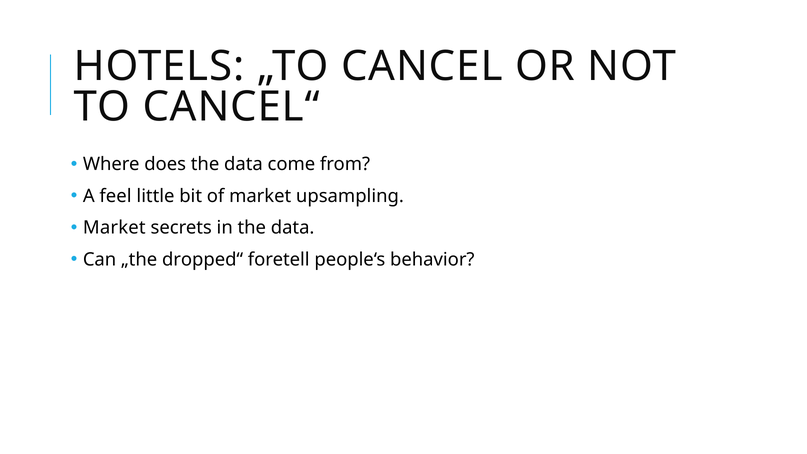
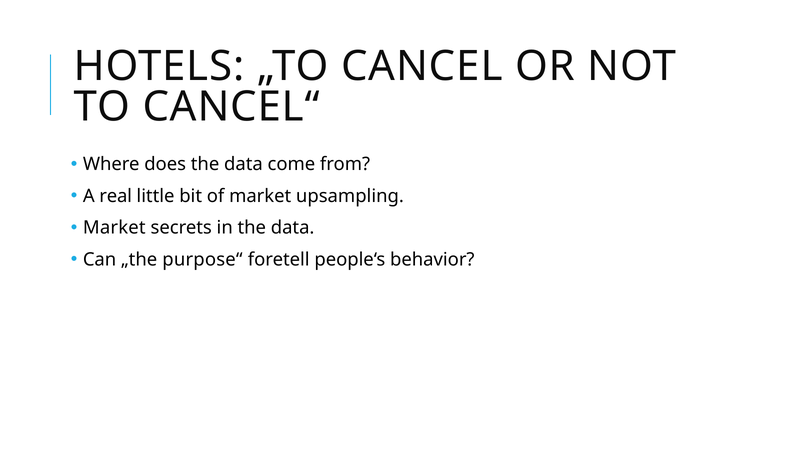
feel: feel -> real (116, 196)
dropped“: dropped“ -> purpose“ (202, 259)
